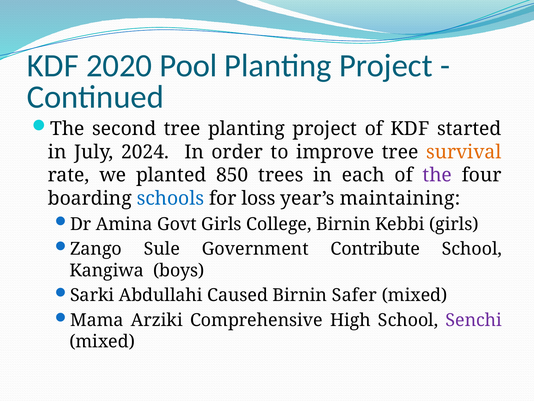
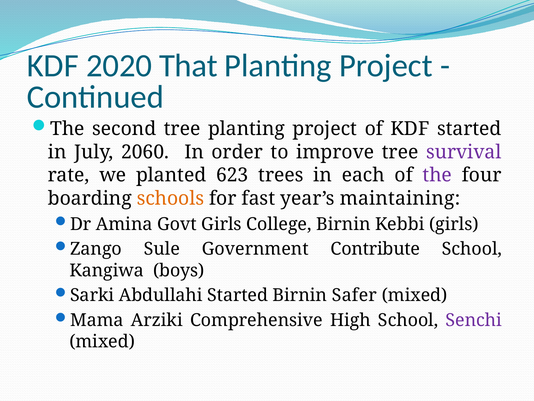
Pool: Pool -> That (188, 66)
2024: 2024 -> 2060 (145, 152)
survival colour: orange -> purple (464, 152)
850: 850 -> 623 (232, 175)
schools colour: blue -> orange (170, 198)
loss: loss -> fast (258, 198)
Abdullahi Caused: Caused -> Started (238, 295)
